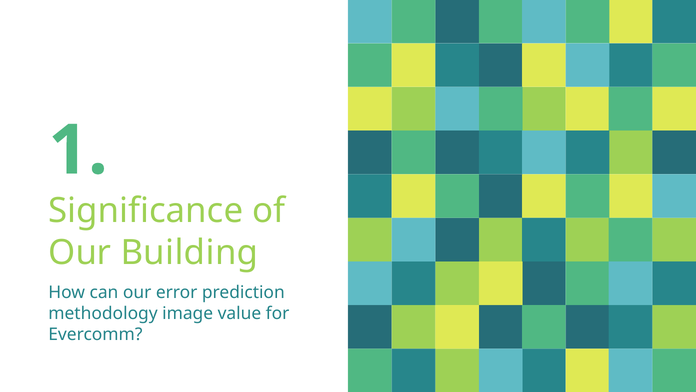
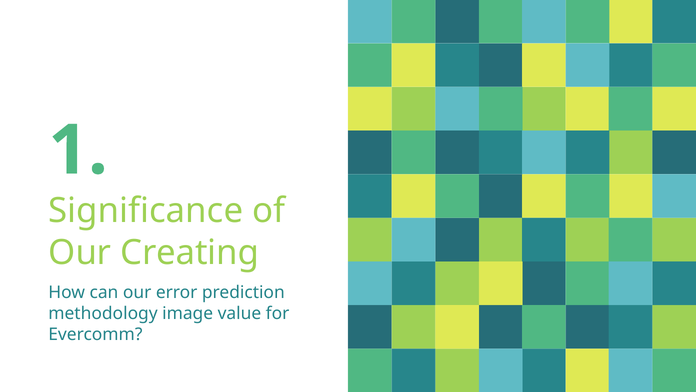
Building: Building -> Creating (190, 252)
